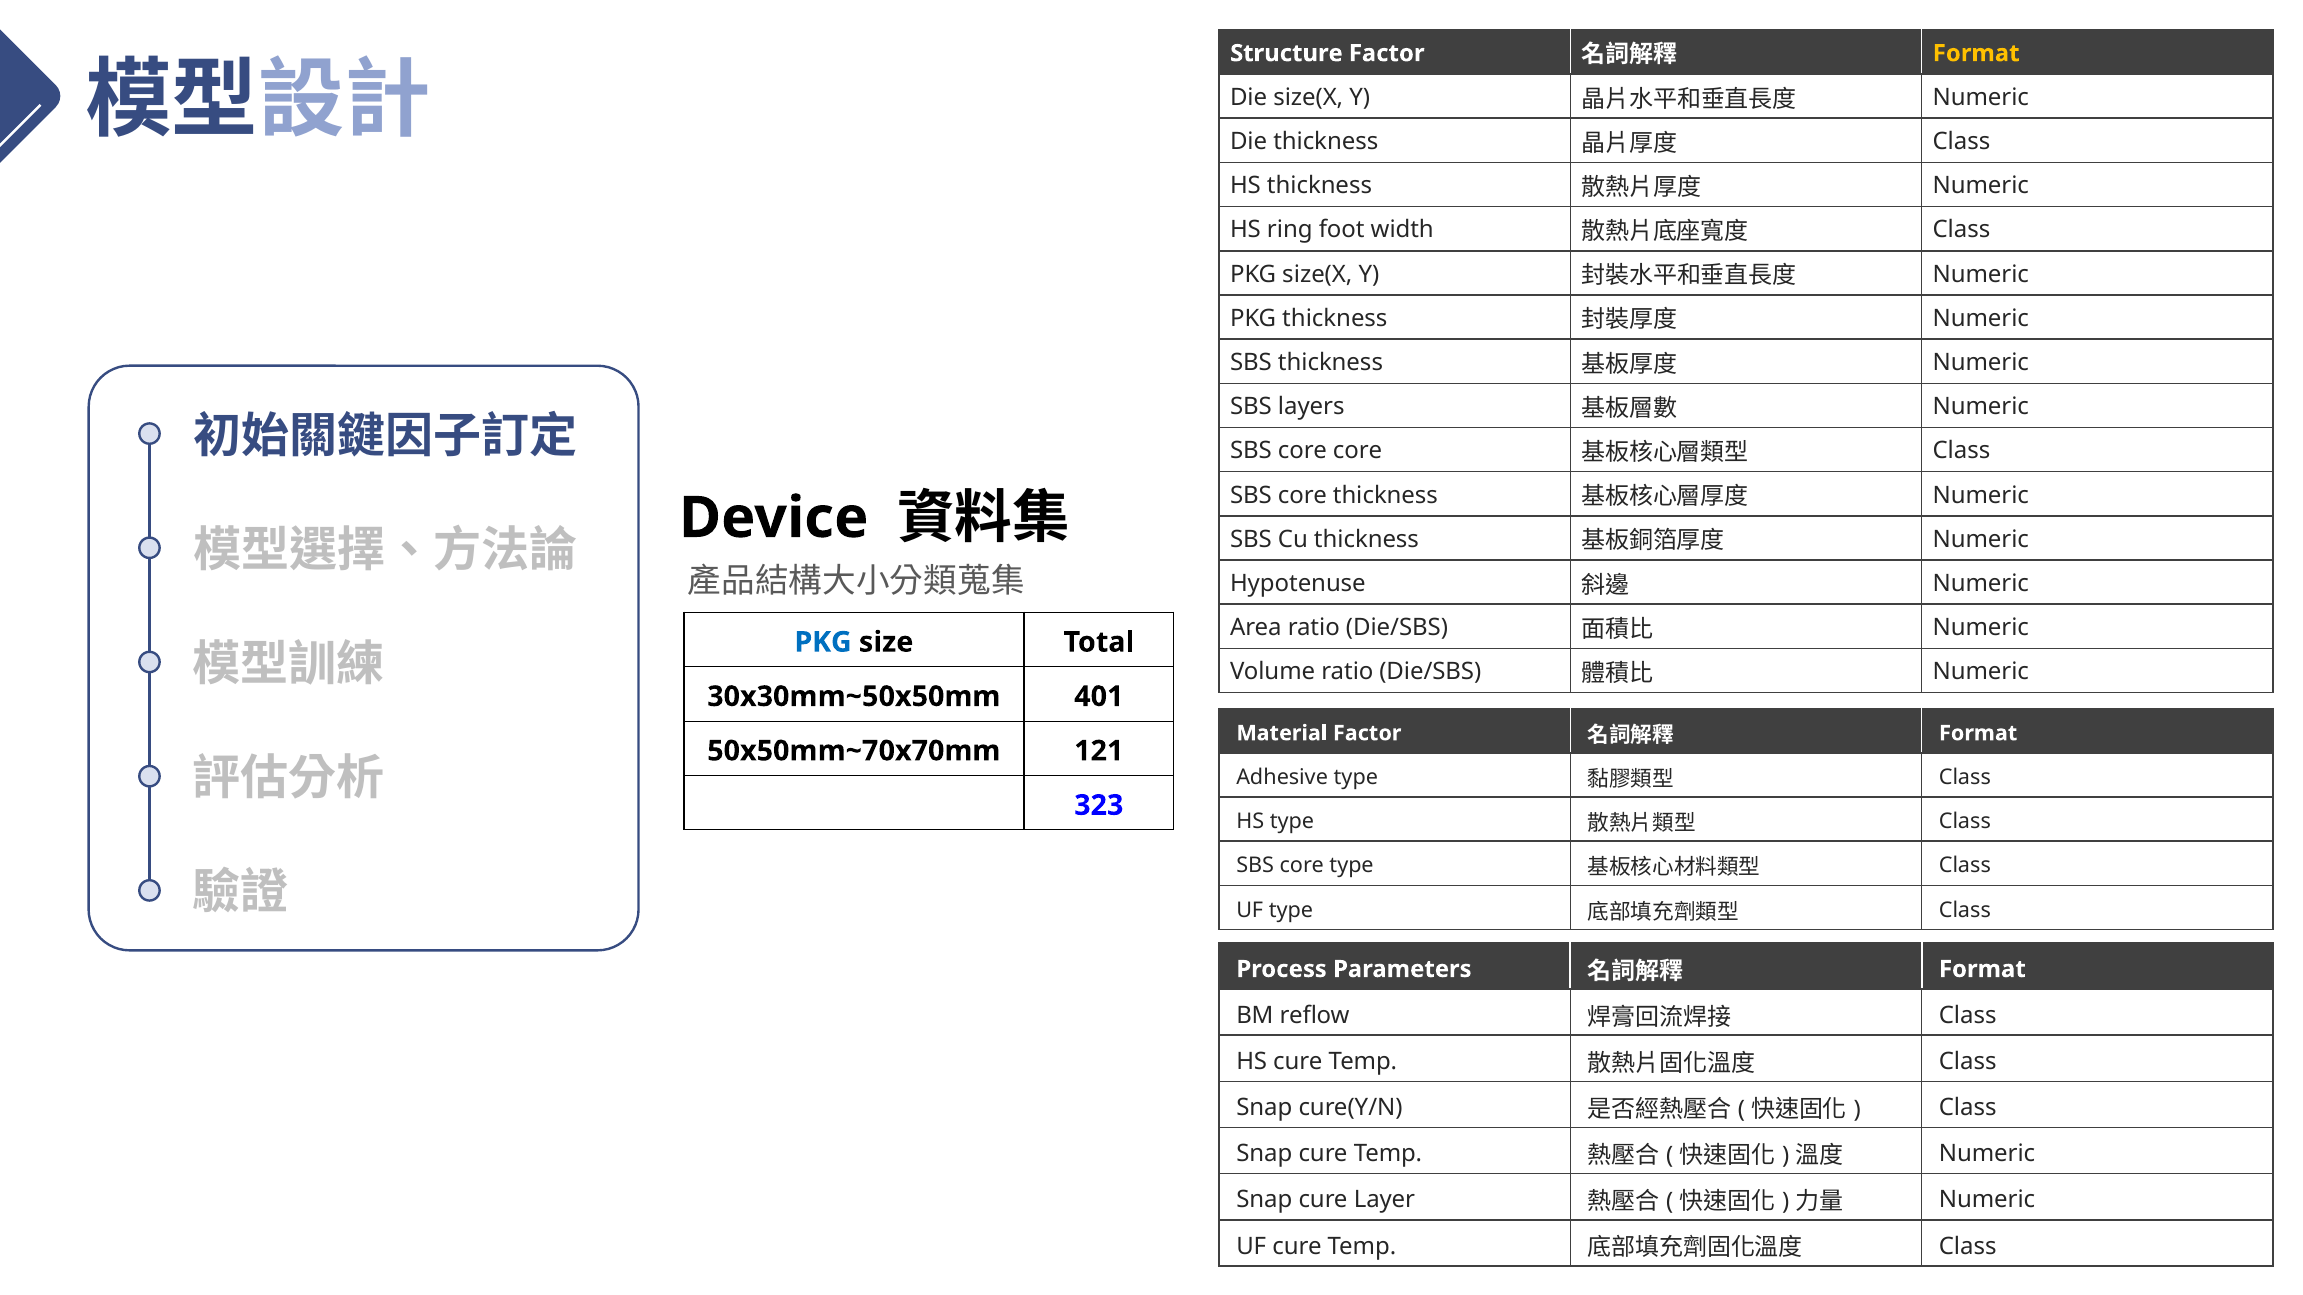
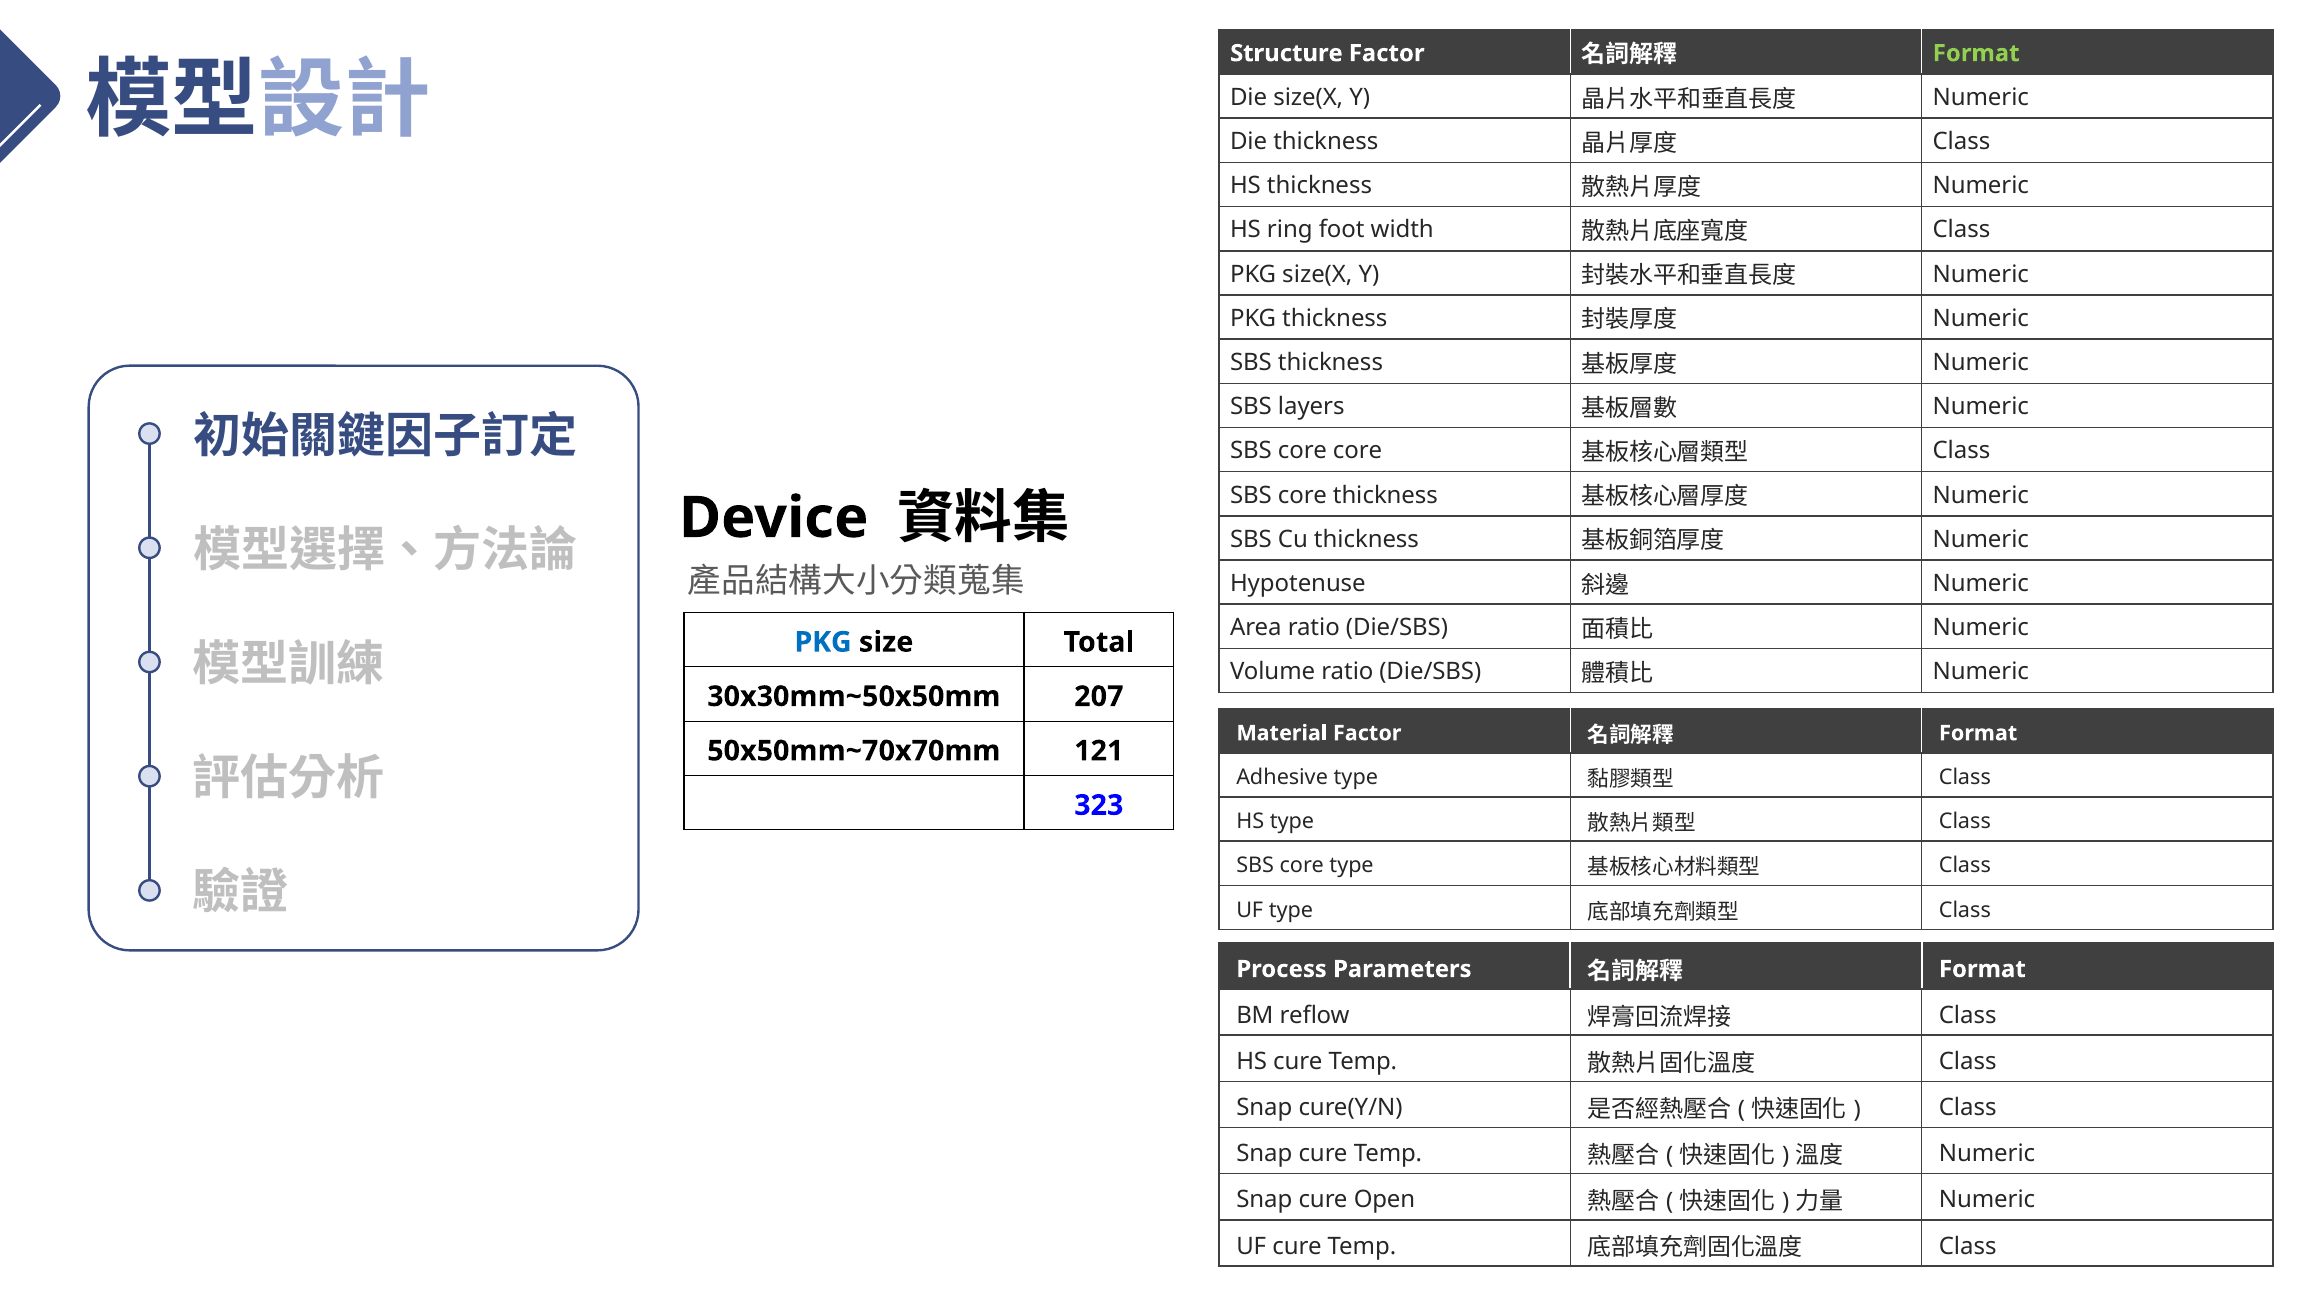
Format colour: yellow -> light green (1976, 53)
401: 401 -> 207 (1099, 697)
Layer: Layer -> Open (1384, 1200)
